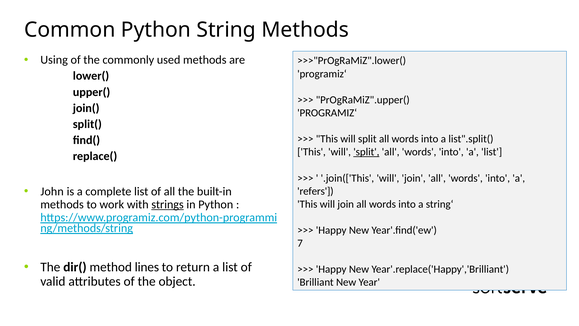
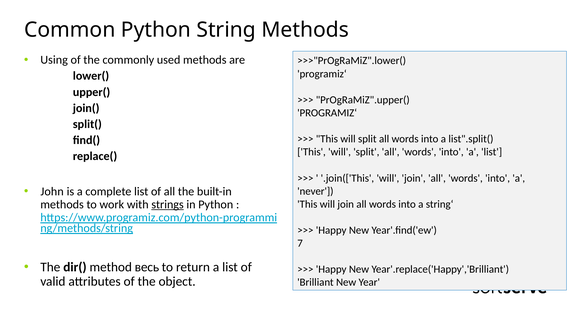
split underline: present -> none (366, 152)
refers: refers -> never (315, 191)
lines: lines -> весь (147, 267)
